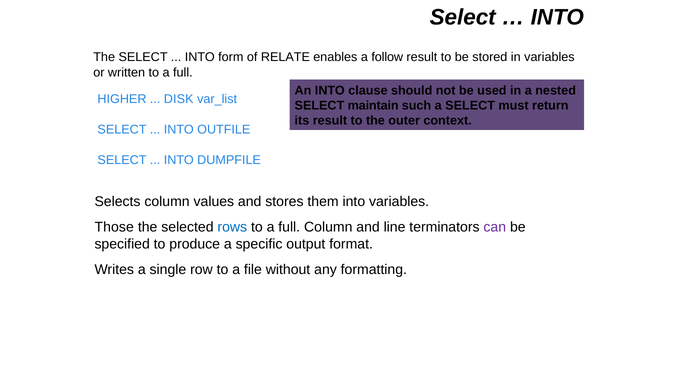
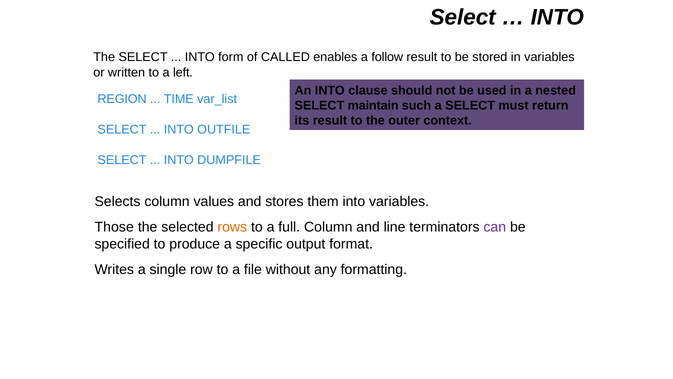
RELATE: RELATE -> CALLED (285, 57)
written to a full: full -> left (183, 72)
HIGHER: HIGHER -> REGION (122, 99)
DISK: DISK -> TIME (179, 99)
rows colour: blue -> orange (232, 227)
